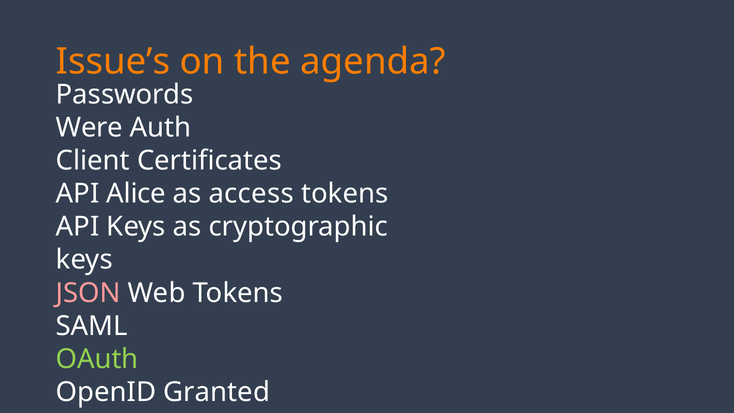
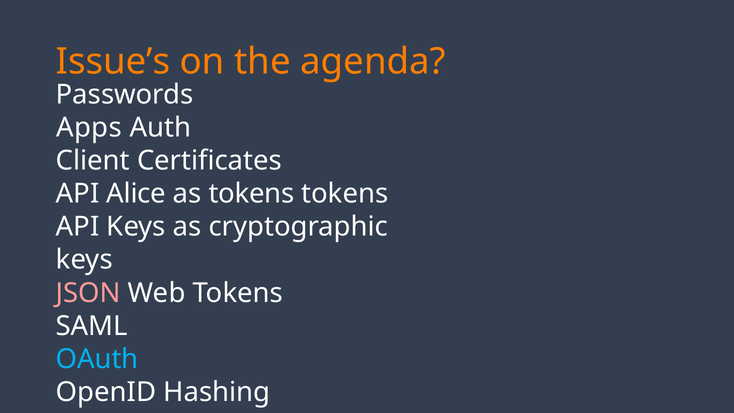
Were: Were -> Apps (89, 128)
as access: access -> tokens (252, 194)
OAuth colour: light green -> light blue (97, 359)
Granted: Granted -> Hashing (217, 392)
